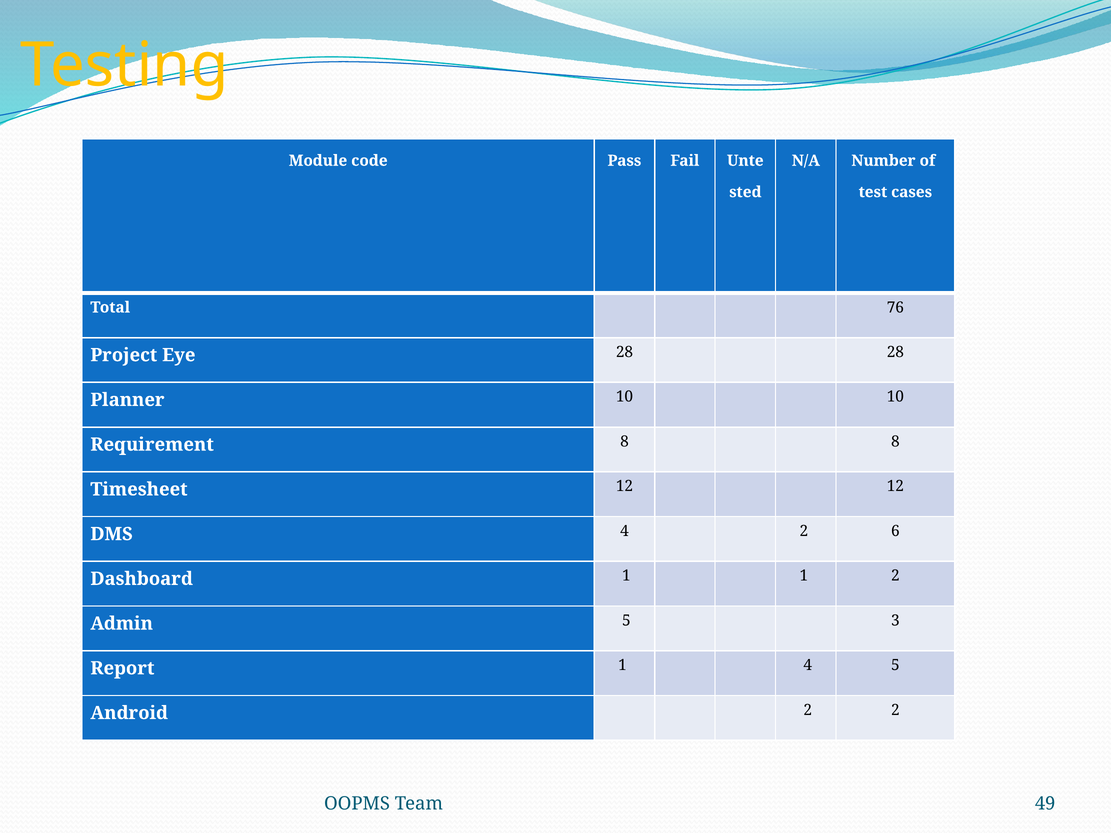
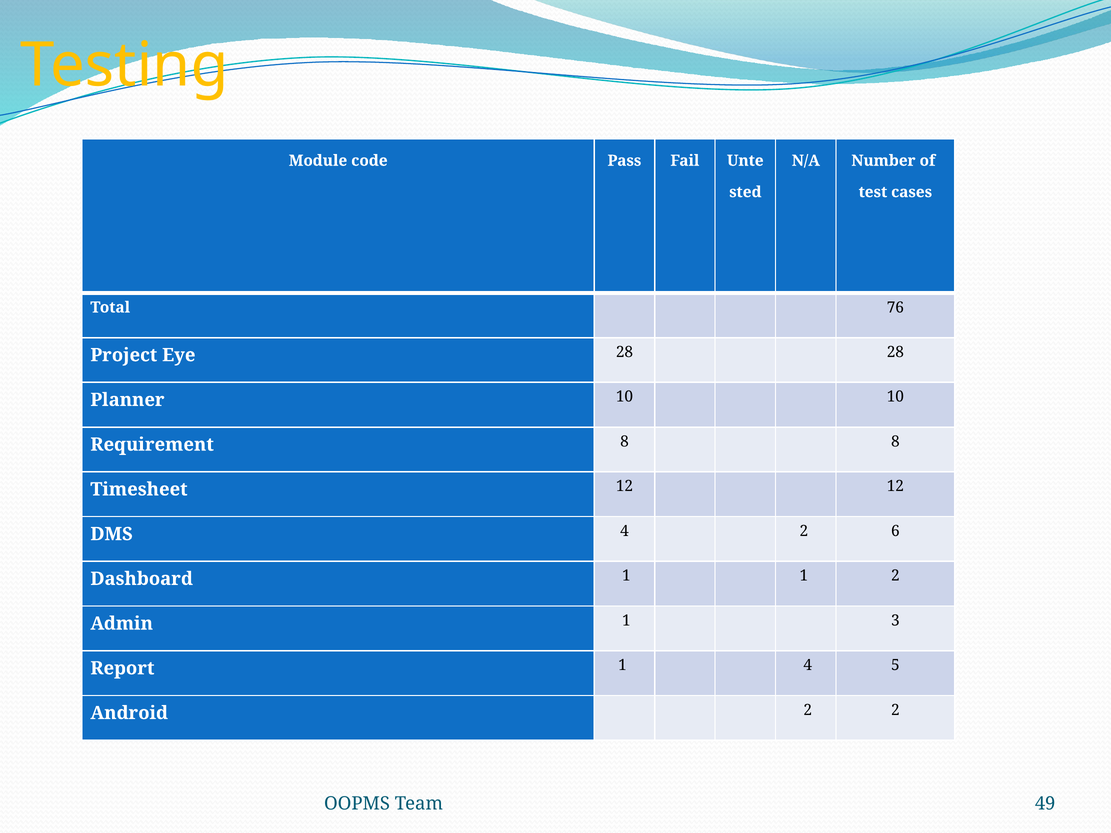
Admin 5: 5 -> 1 (626, 621)
